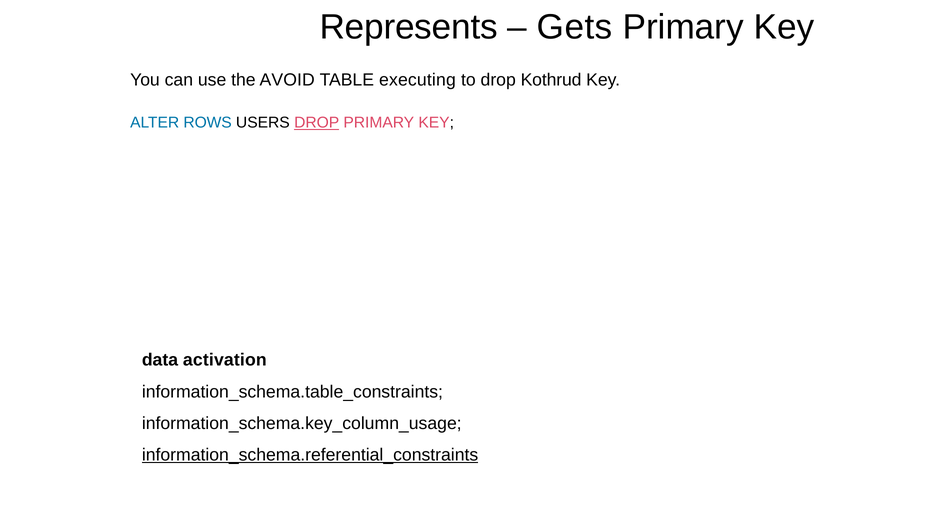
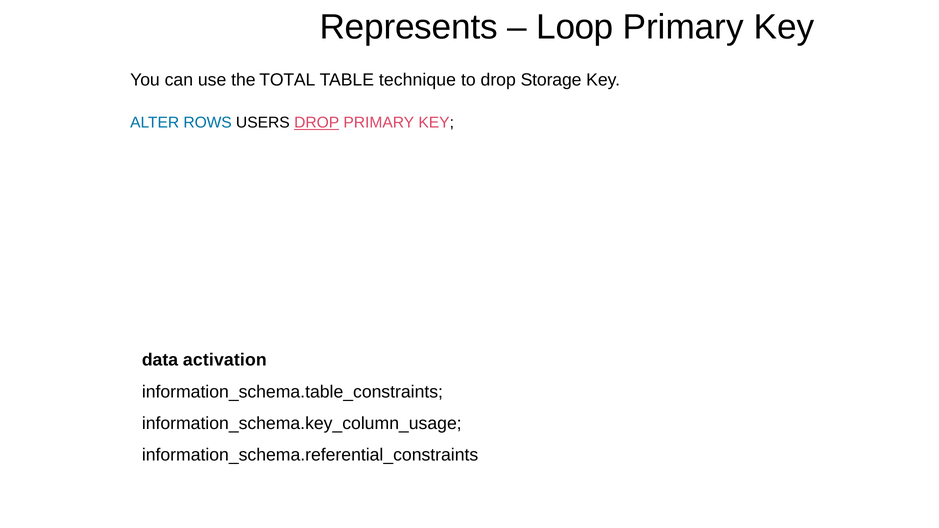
Gets: Gets -> Loop (575, 27)
AVOID: AVOID -> TOTAL (287, 80)
executing: executing -> technique (417, 80)
Kothrud: Kothrud -> Storage (551, 80)
information_schema.referential_constraints underline: present -> none (310, 455)
